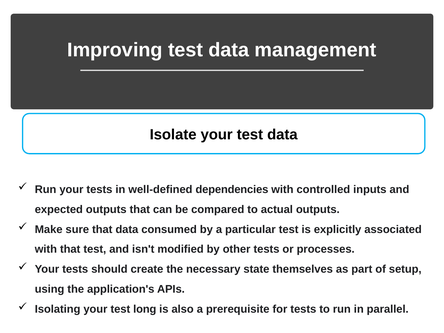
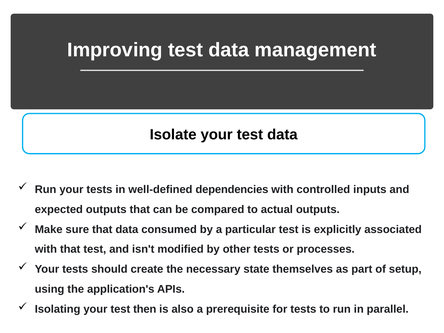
long: long -> then (145, 309)
